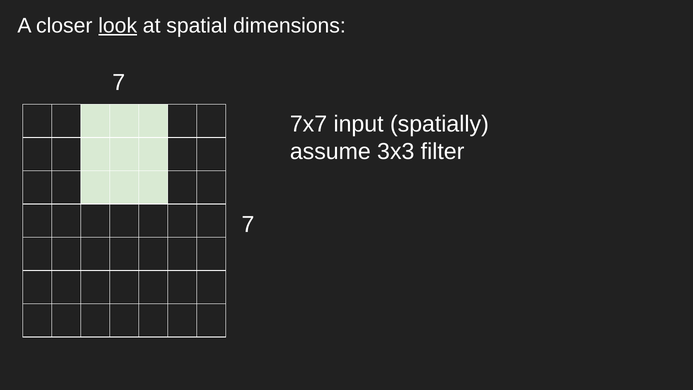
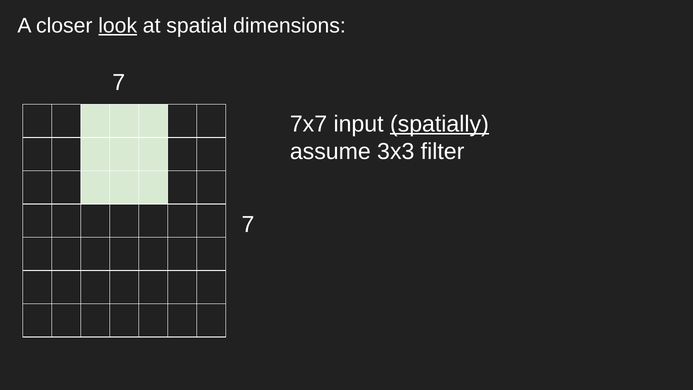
spatially underline: none -> present (439, 124)
